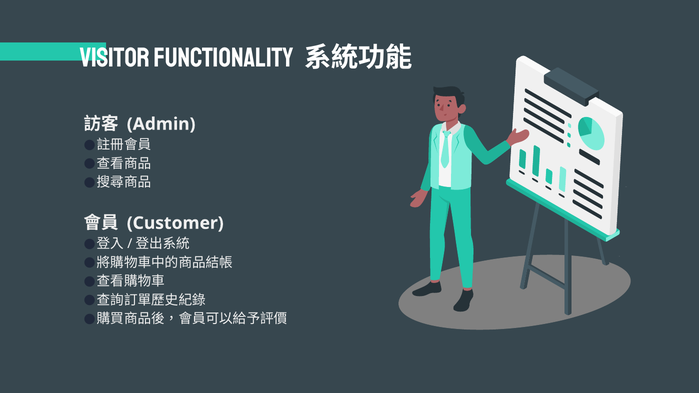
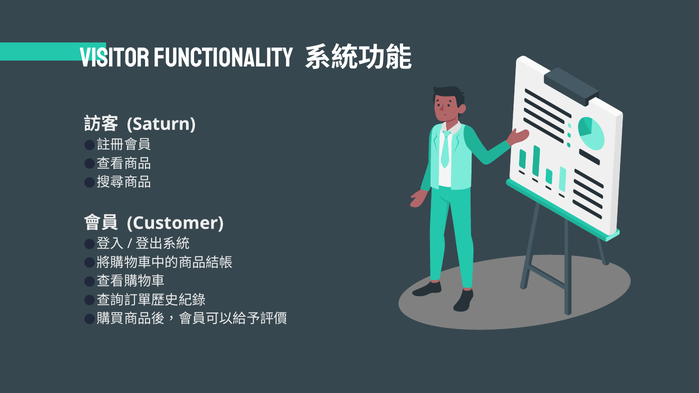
Admin: Admin -> Saturn (161, 124)
